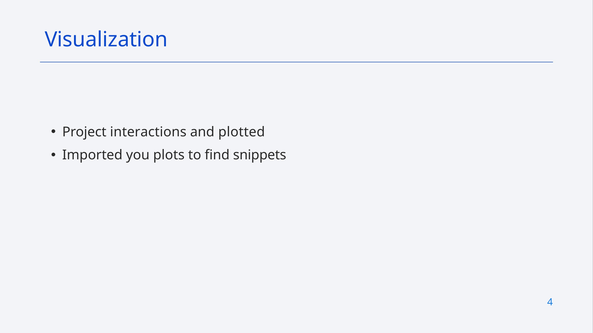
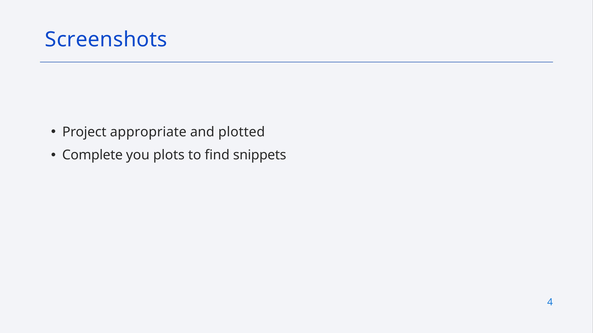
Visualization: Visualization -> Screenshots (106, 40)
interactions: interactions -> appropriate (148, 132)
Imported: Imported -> Complete (92, 155)
